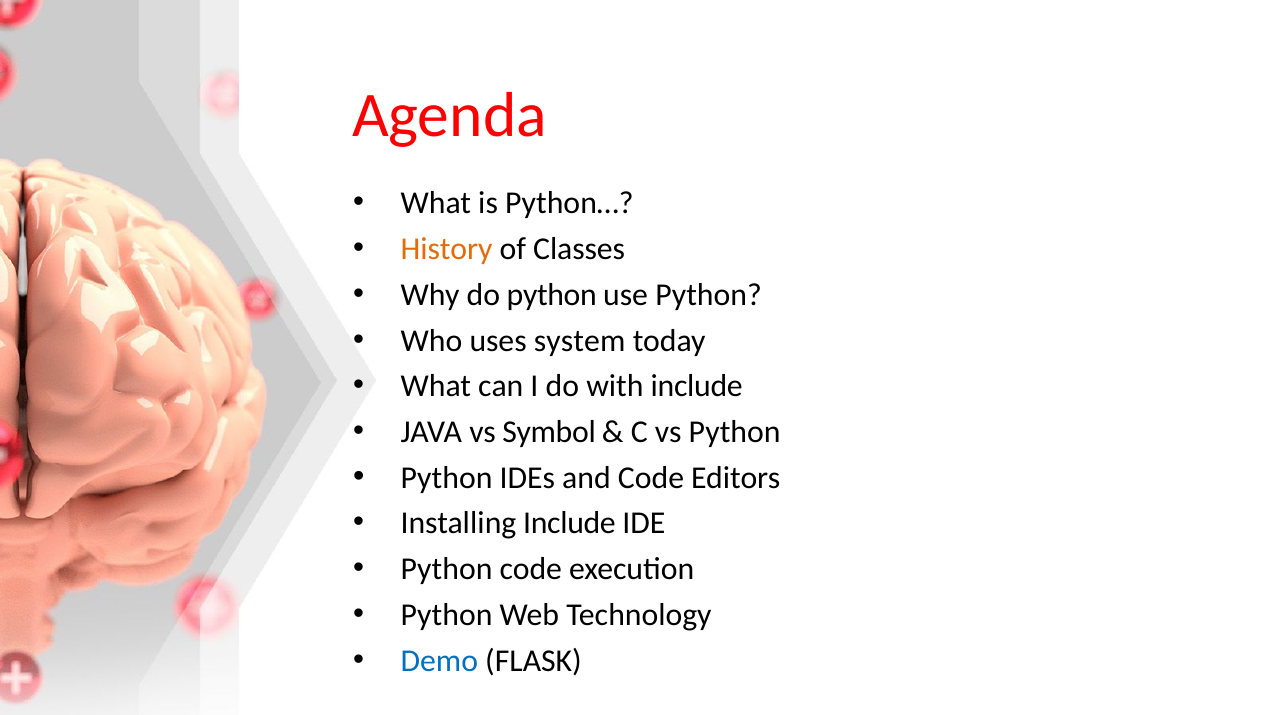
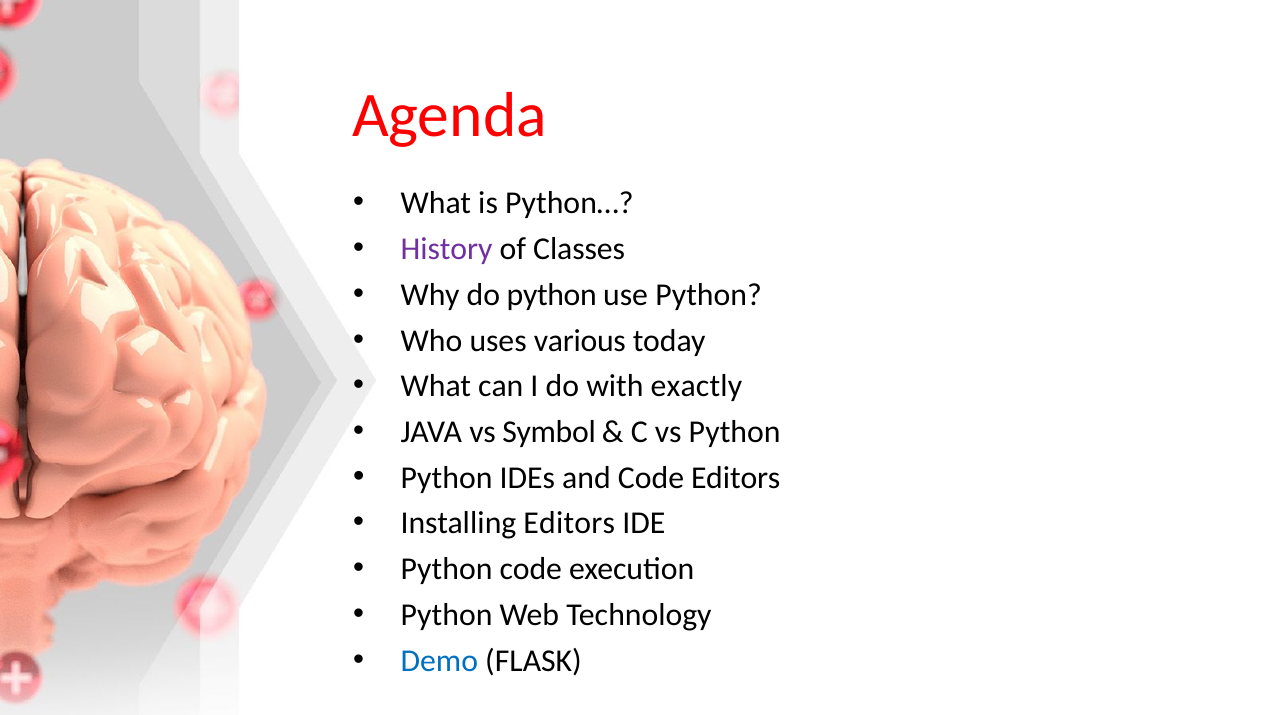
History colour: orange -> purple (447, 249)
system: system -> various (580, 341)
with include: include -> exactly (696, 386)
Installing Include: Include -> Editors (569, 523)
